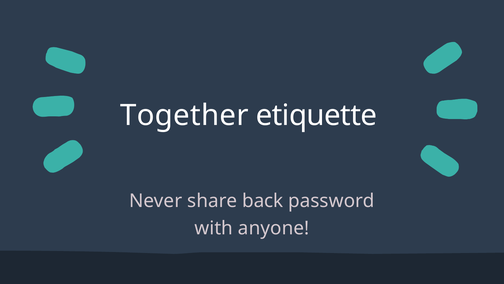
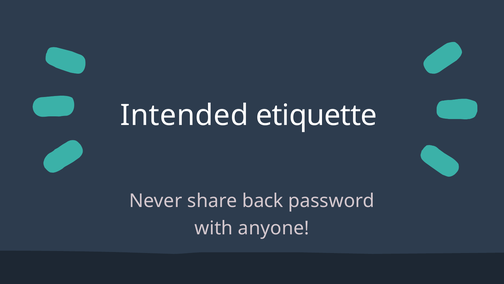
Together: Together -> Intended (184, 115)
